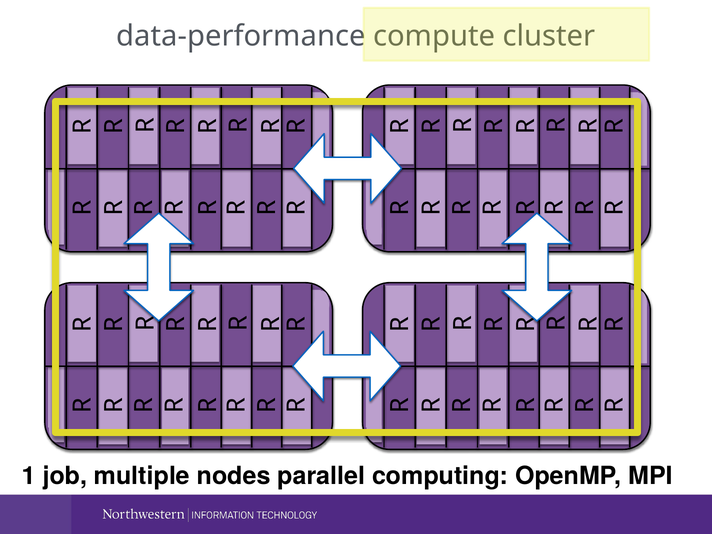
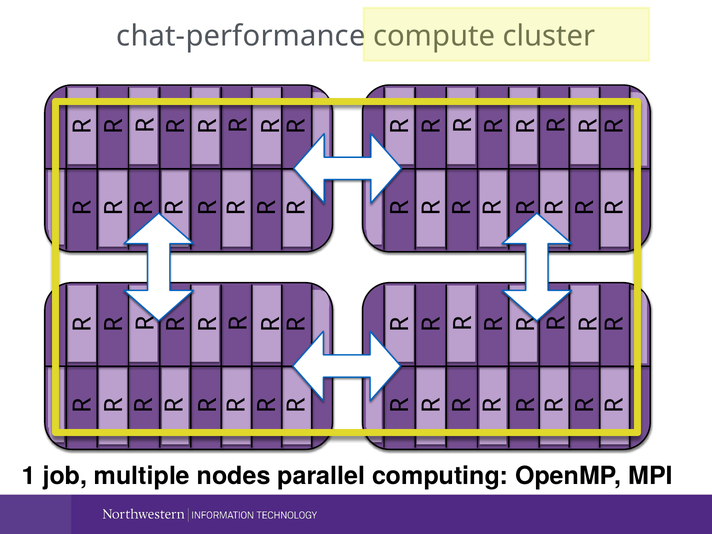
data-performance: data-performance -> chat-performance (241, 36)
